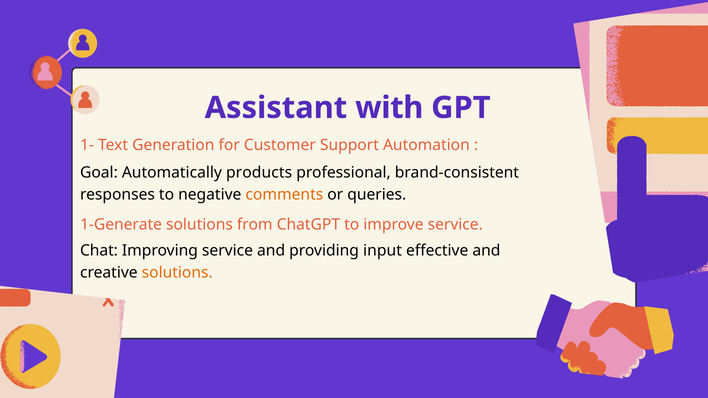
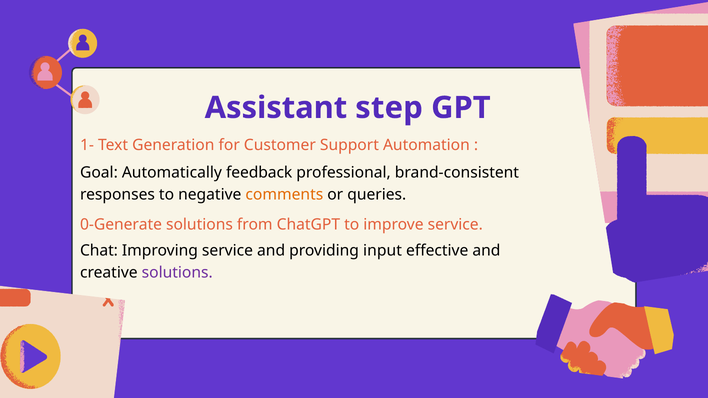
with: with -> step (389, 108)
products: products -> feedback (259, 173)
1-Generate: 1-Generate -> 0-Generate (121, 225)
solutions colour: orange -> purple (177, 273)
